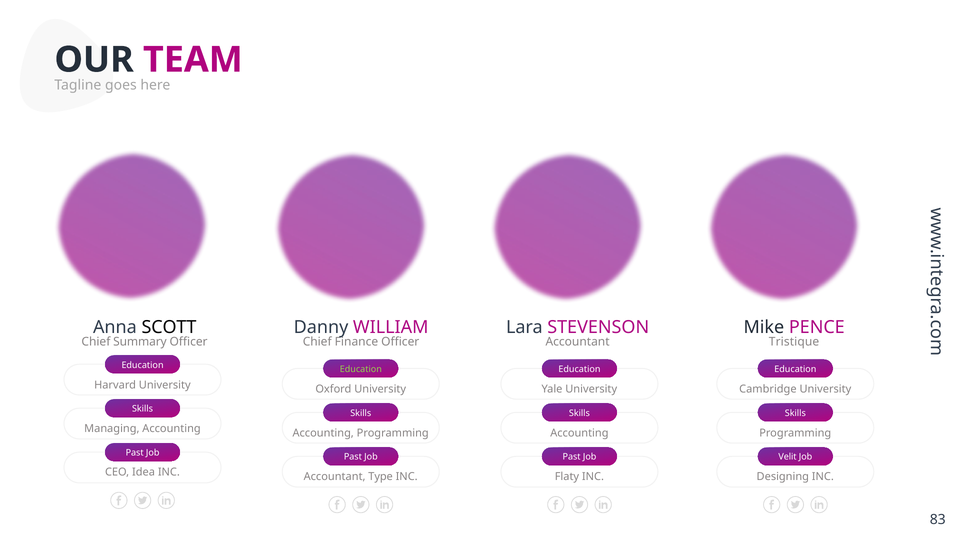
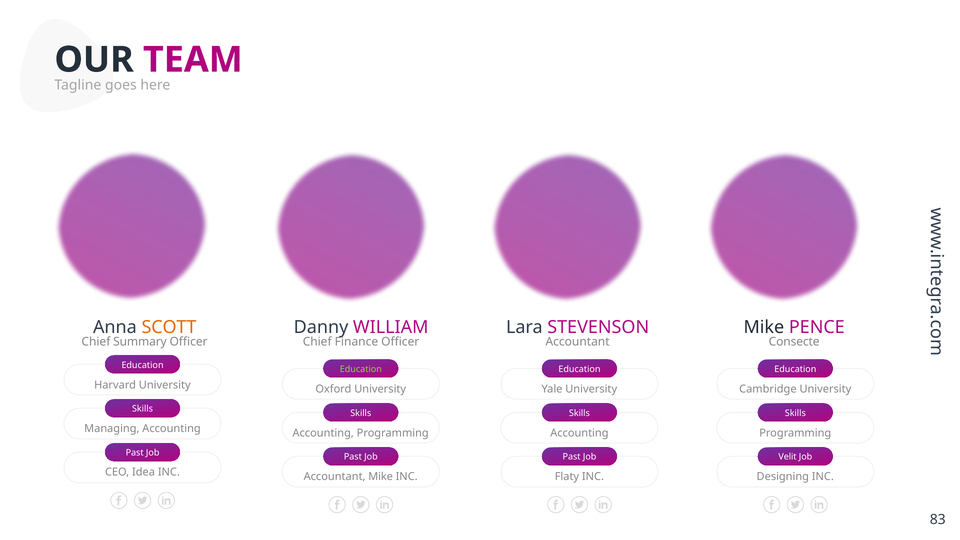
SCOTT colour: black -> orange (169, 328)
Tristique: Tristique -> Consecte (794, 342)
Accountant Type: Type -> Mike (381, 476)
